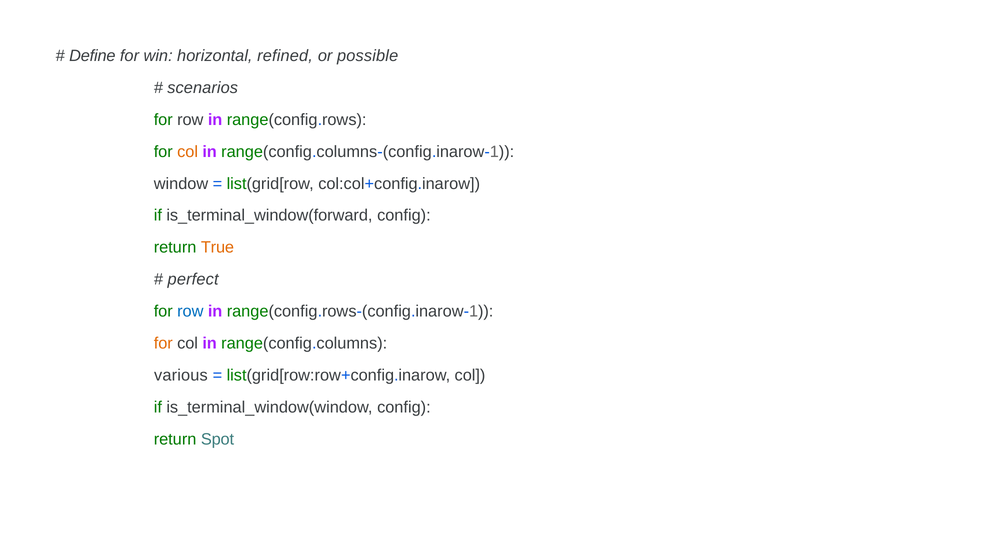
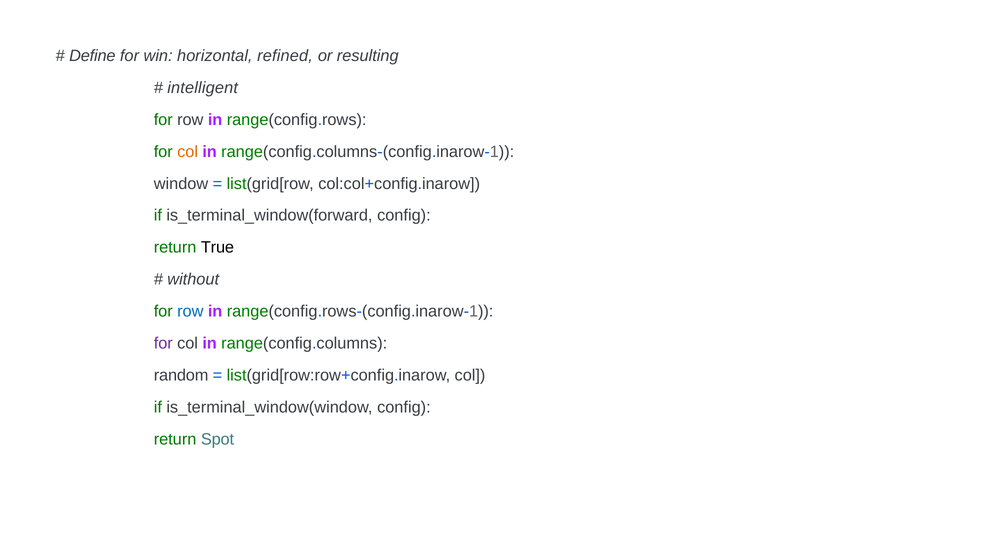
possible: possible -> resulting (368, 56)
scenarios: scenarios -> intelligent (203, 88)
True colour: orange -> black (217, 247)
perfect: perfect -> without (193, 279)
for colour: orange -> purple (163, 343)
various: various -> random (181, 375)
